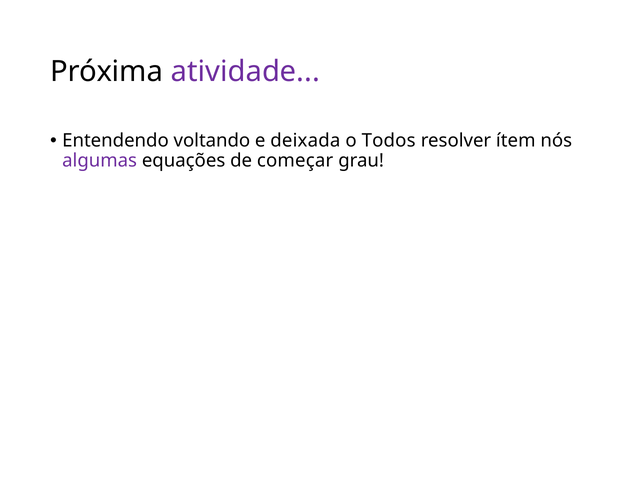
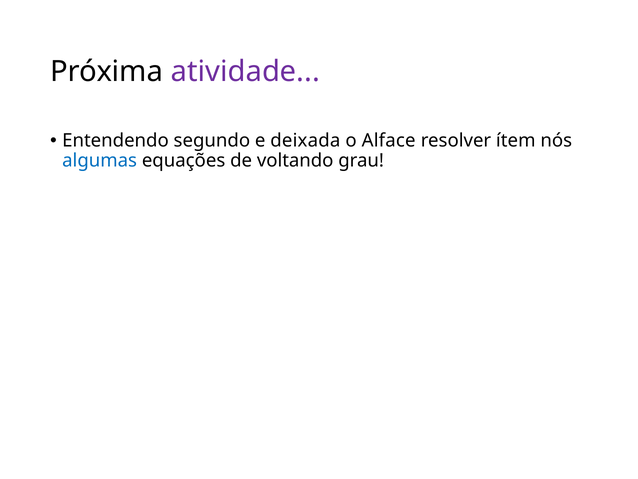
voltando: voltando -> segundo (212, 140)
Todos: Todos -> Alface (389, 140)
algumas colour: purple -> blue (100, 161)
começar: começar -> voltando (295, 161)
